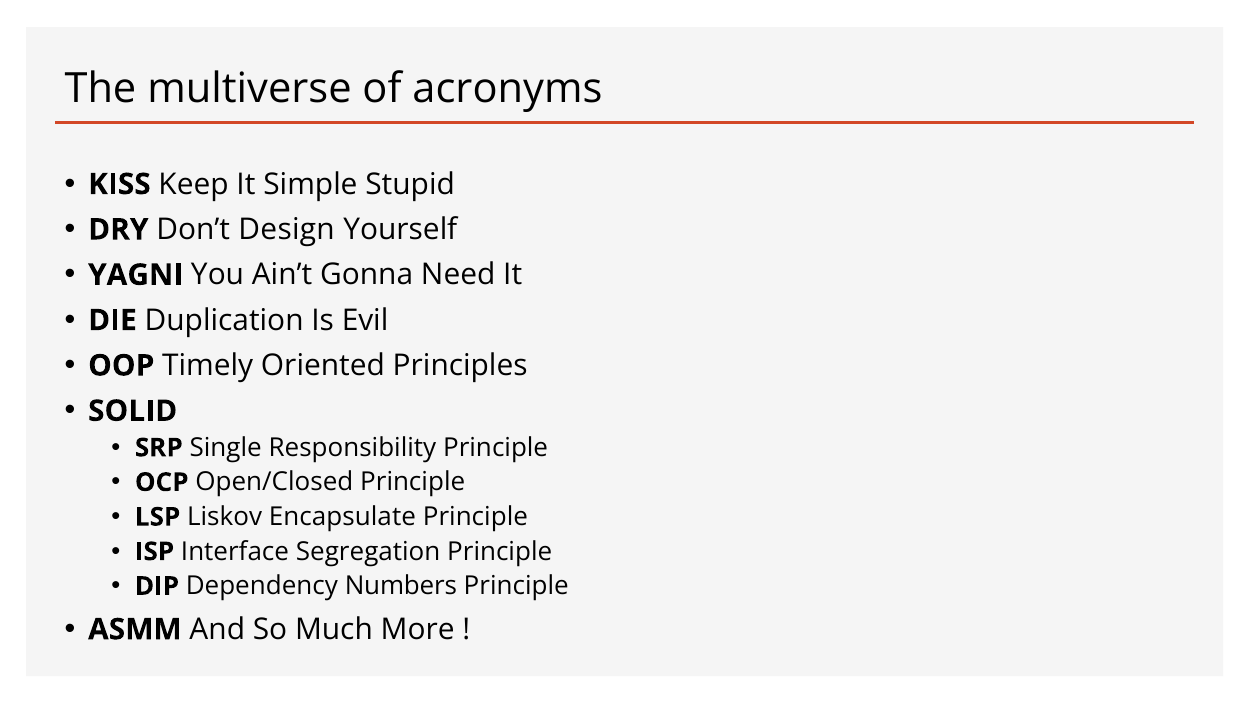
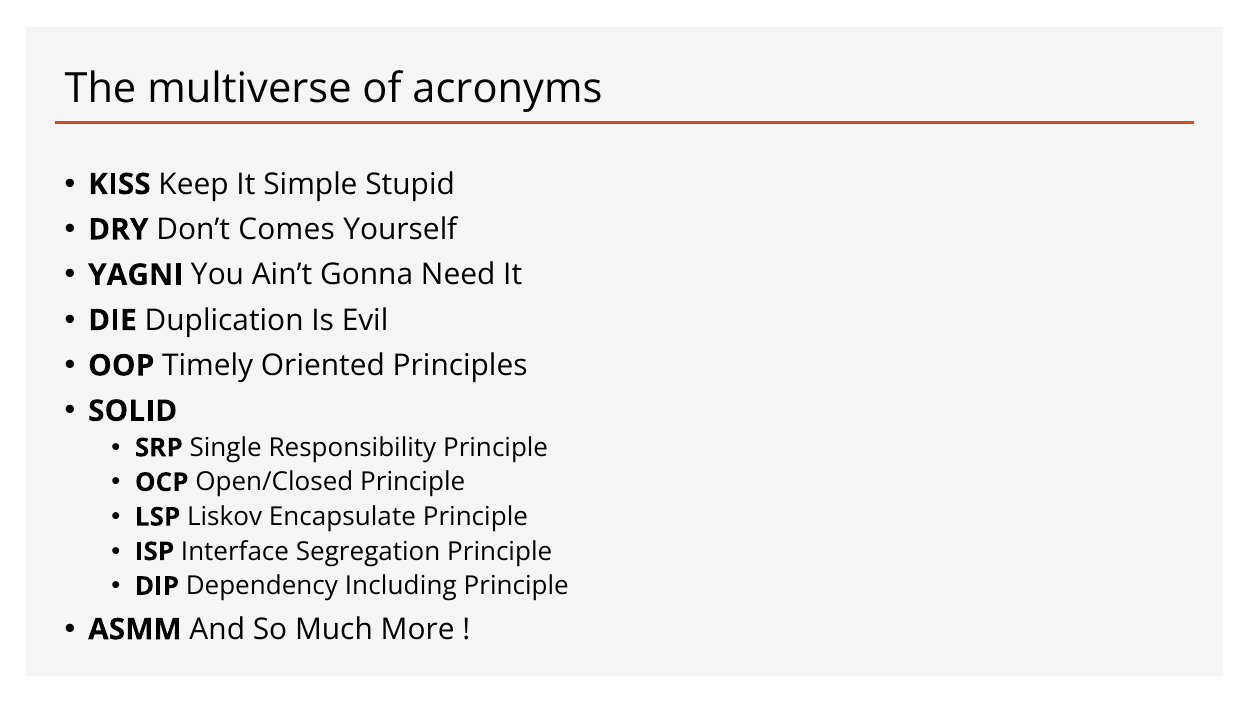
Design: Design -> Comes (287, 229)
Numbers: Numbers -> Including (401, 586)
